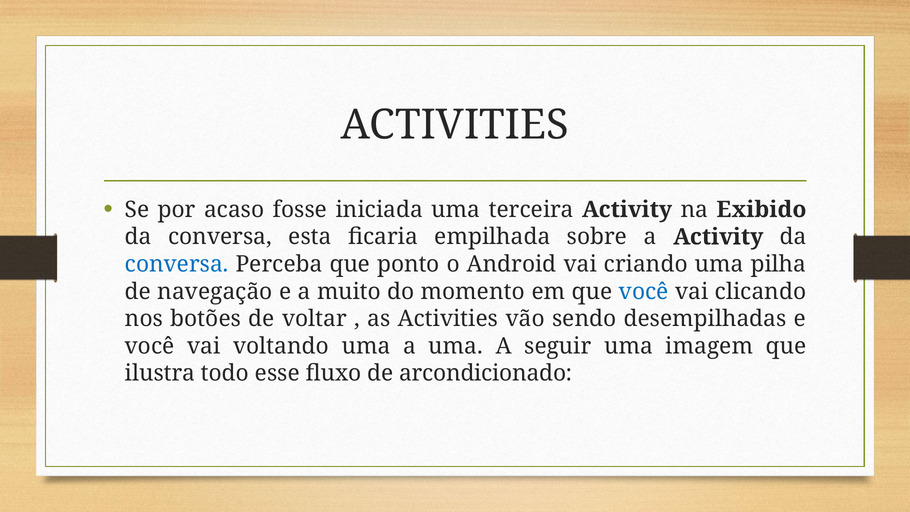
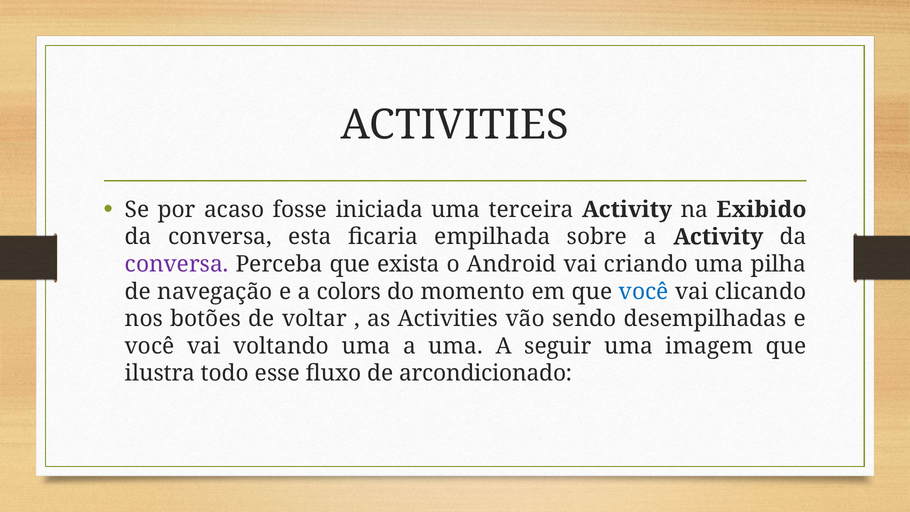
conversa colour: blue -> purple (177, 264)
ponto: ponto -> exista (408, 264)
muito: muito -> colors (349, 291)
